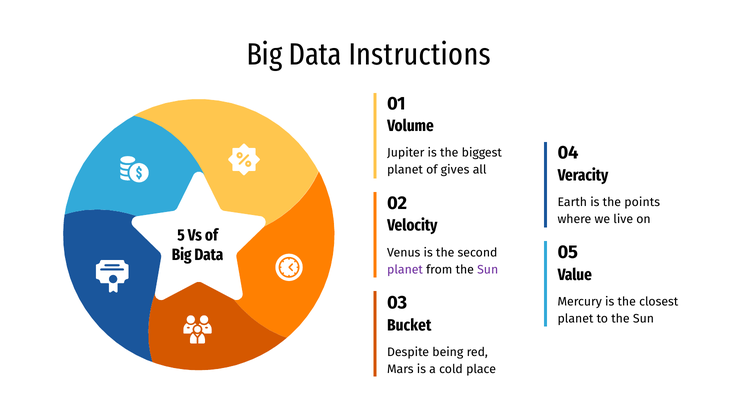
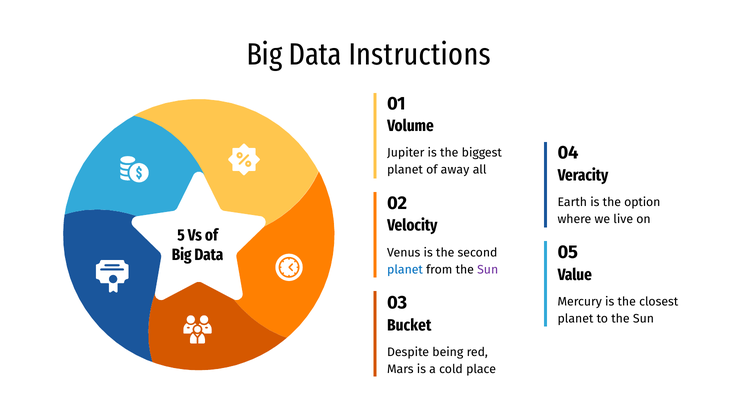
gives: gives -> away (455, 170)
points: points -> option (642, 202)
planet colour: purple -> blue (405, 270)
